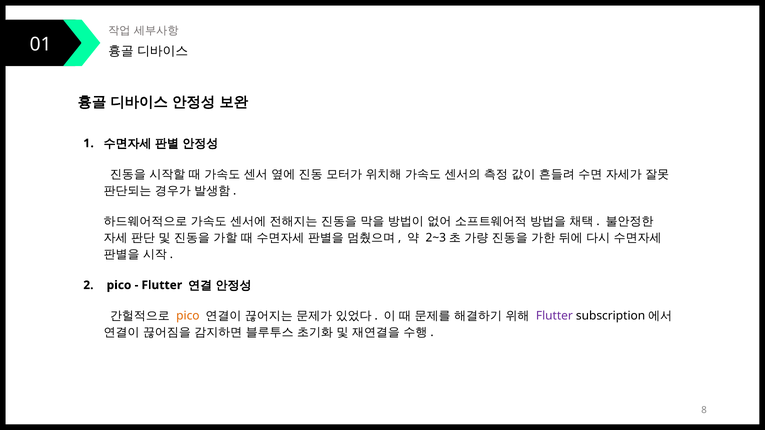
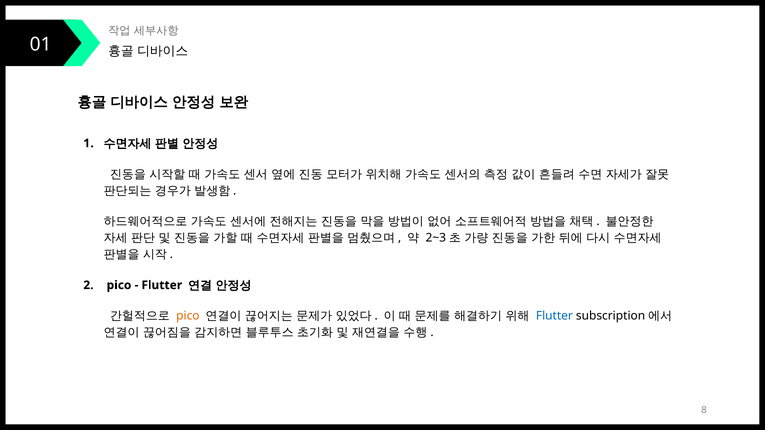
Flutter colour: purple -> blue (554, 316)
